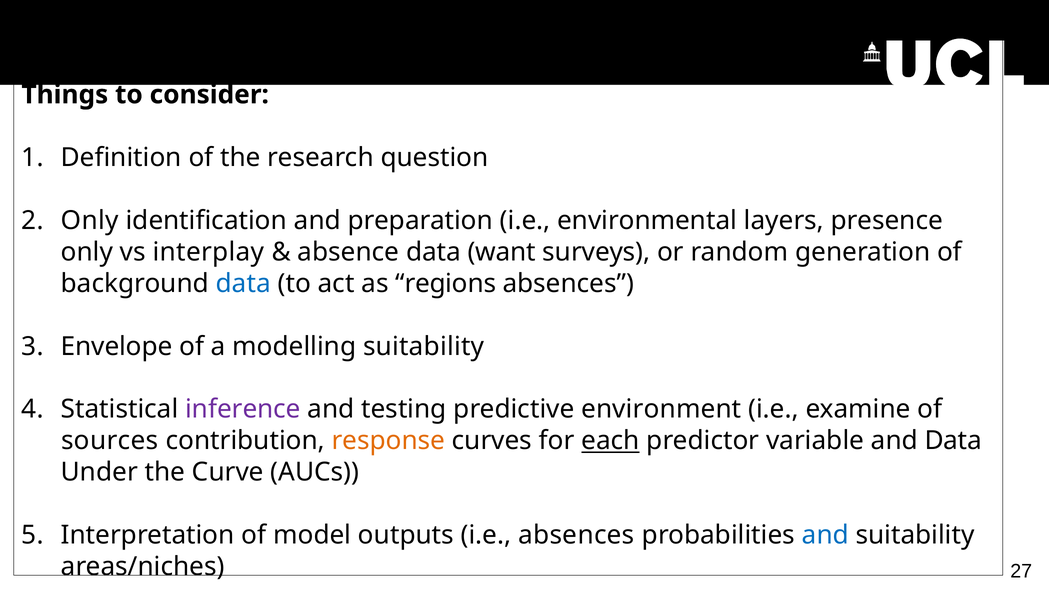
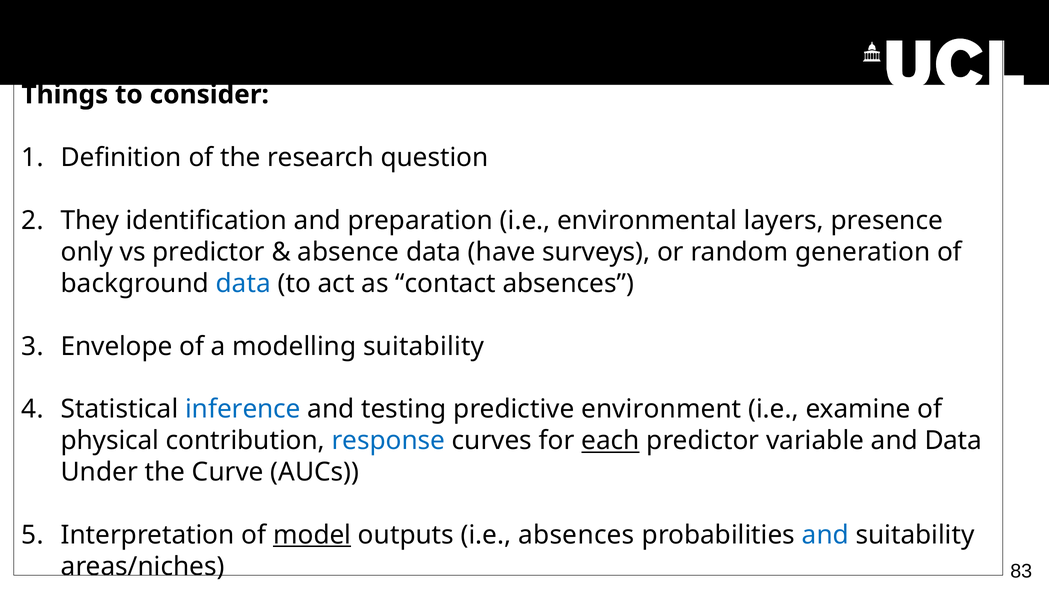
Only: Only -> They (90, 221)
vs interplay: interplay -> predictor (209, 252)
want: want -> have (502, 252)
regions: regions -> contact (446, 283)
inference colour: purple -> blue (243, 409)
sources: sources -> physical (110, 441)
response colour: orange -> blue (388, 441)
model underline: none -> present (312, 535)
27: 27 -> 83 (1021, 571)
